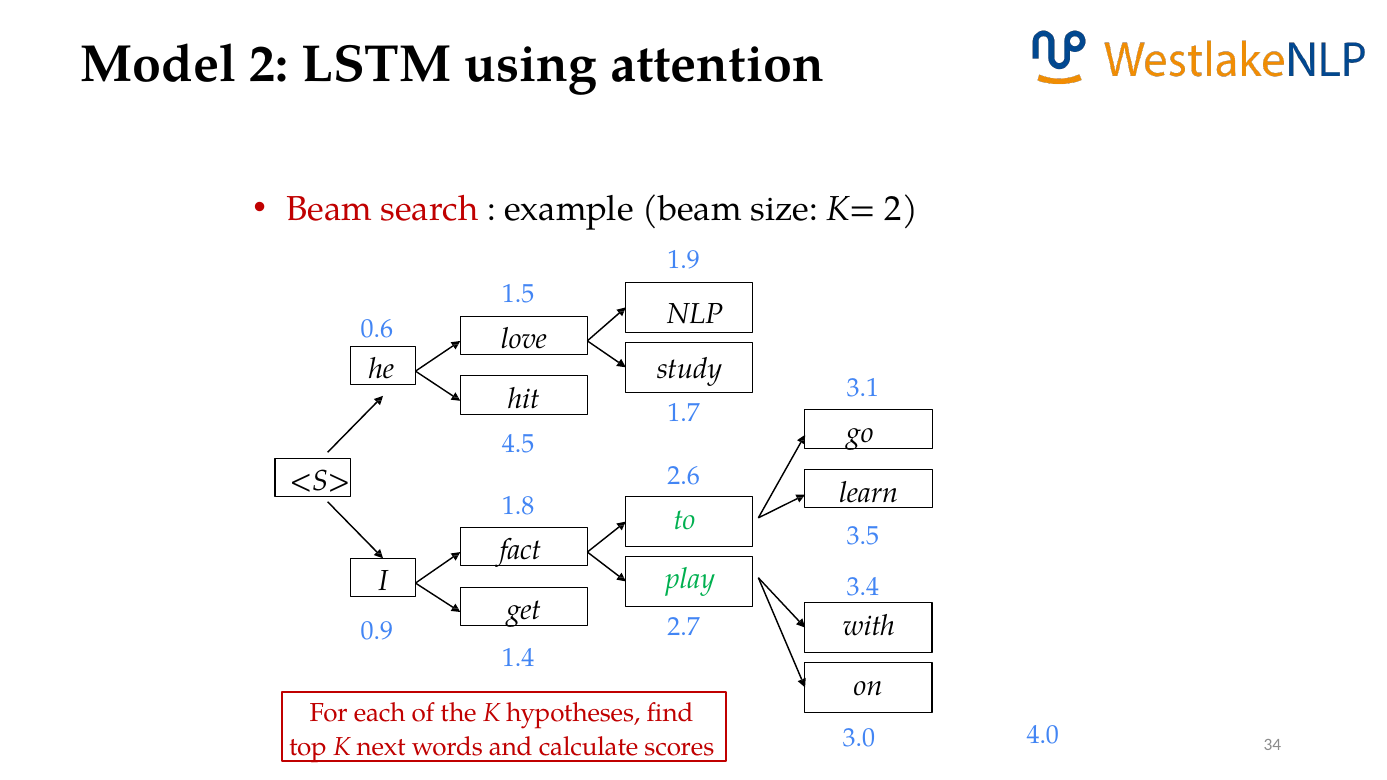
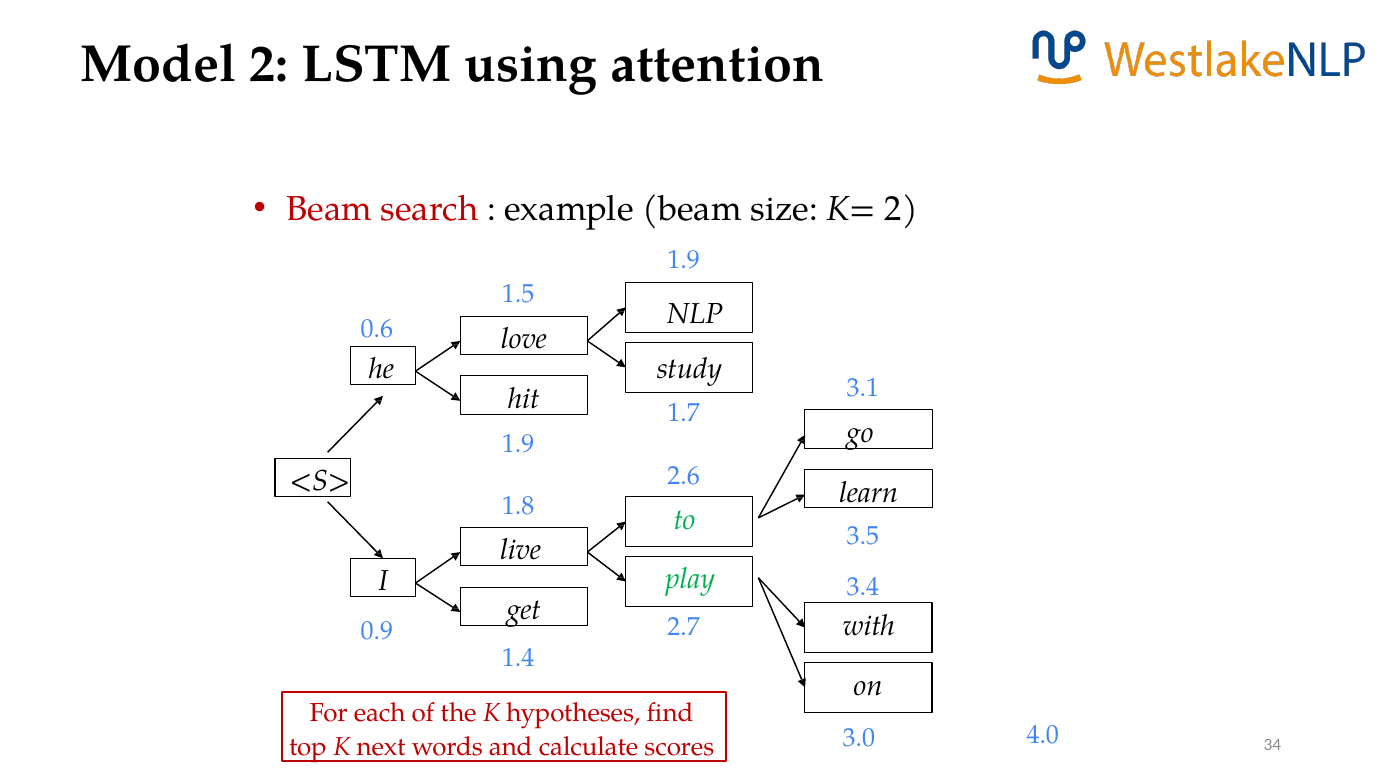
4.5: 4.5 -> 1.9 (518, 444)
fact: fact -> live (521, 550)
